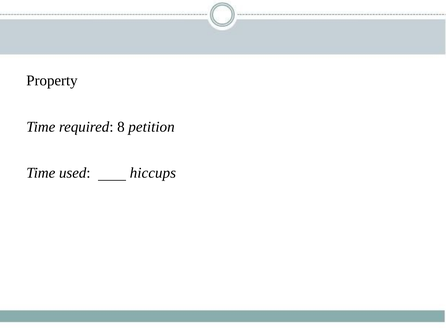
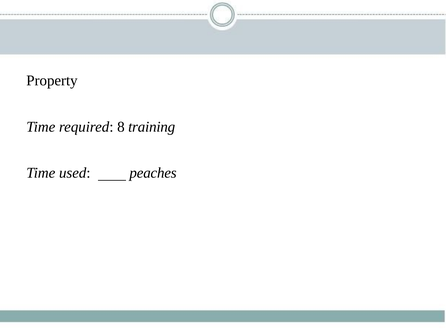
petition: petition -> training (152, 127)
hiccups: hiccups -> peaches (153, 173)
